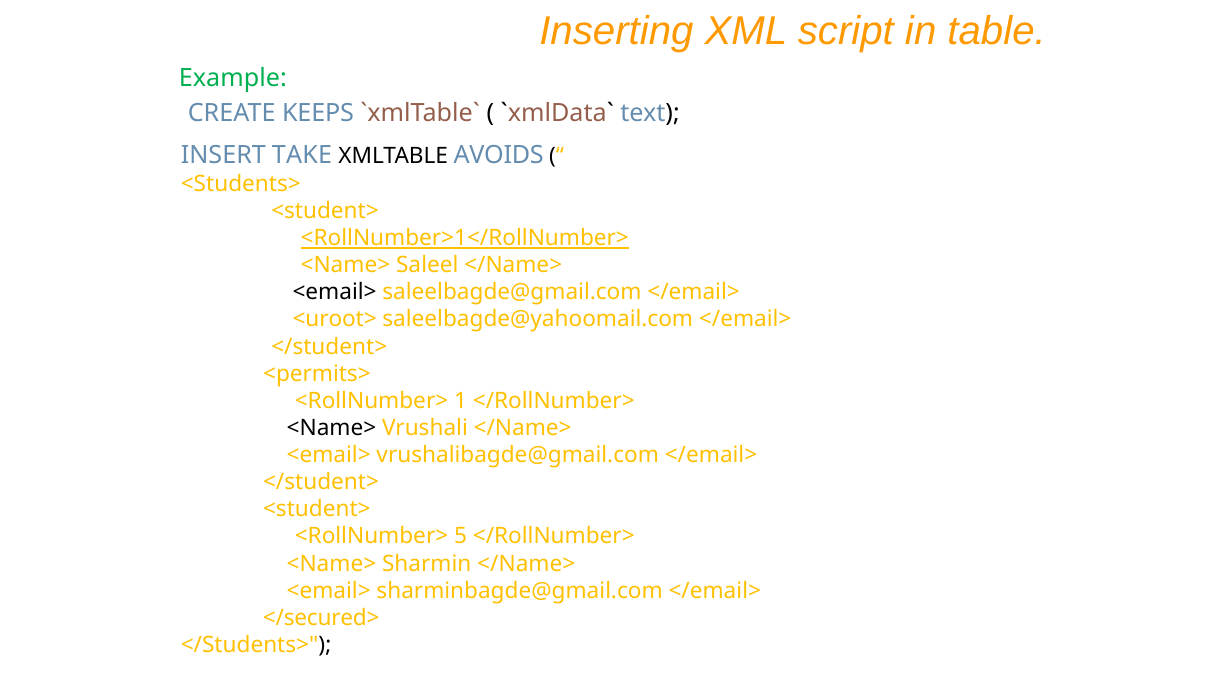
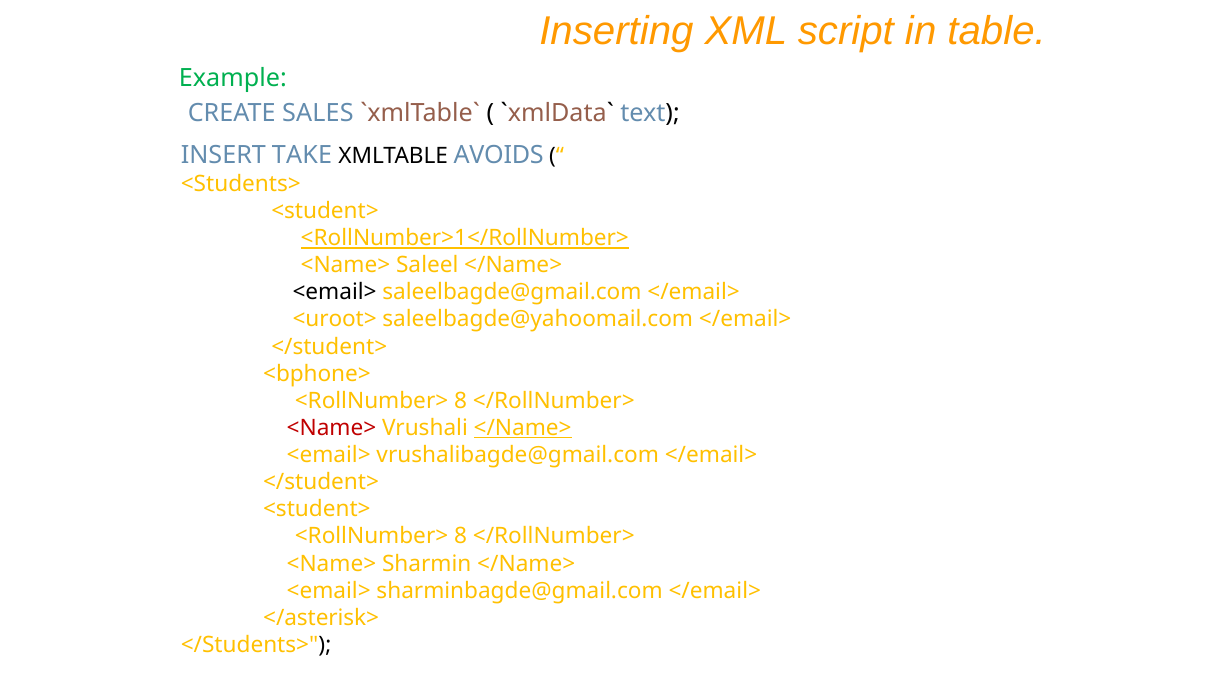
KEEPS: KEEPS -> SALES (318, 113)
<permits>: <permits> -> <bphone> (317, 374)
1: 1 -> 8 (461, 401)
<Name> colour: black -> red (331, 428)
</Name> underline: none -> present (523, 428)
5: 5 -> 8 (461, 537)
</secured>: </secured> -> </asterisk> (321, 618)
